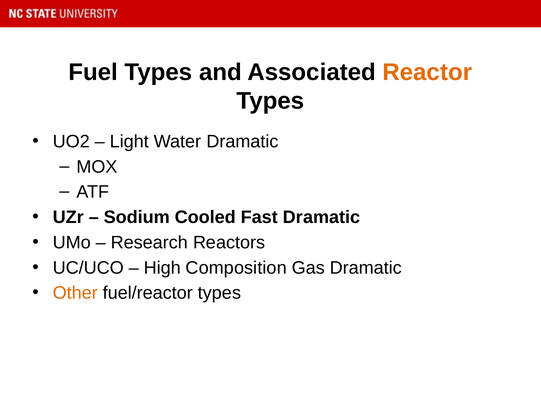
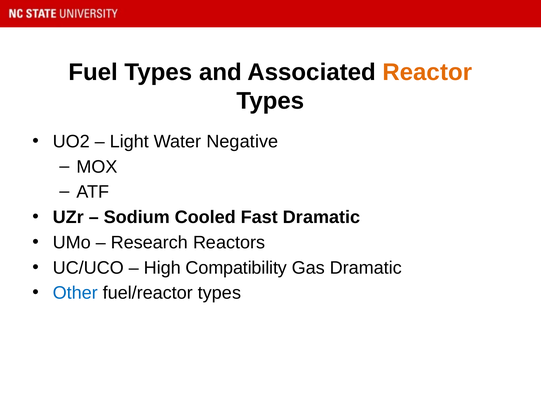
Water Dramatic: Dramatic -> Negative (242, 141)
Composition: Composition -> Compatibility (236, 268)
Other colour: orange -> blue (75, 293)
